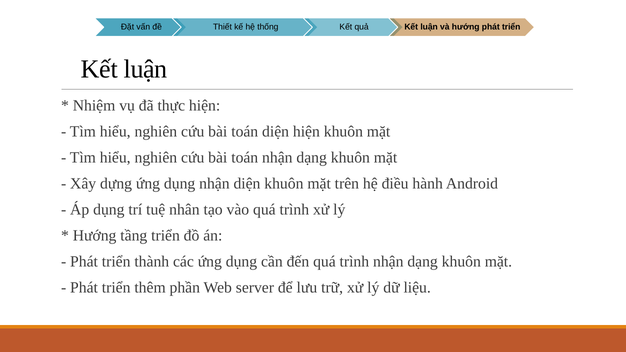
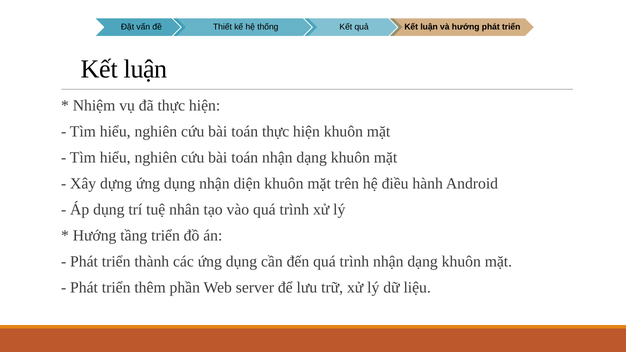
toán diện: diện -> thực (276, 132)
